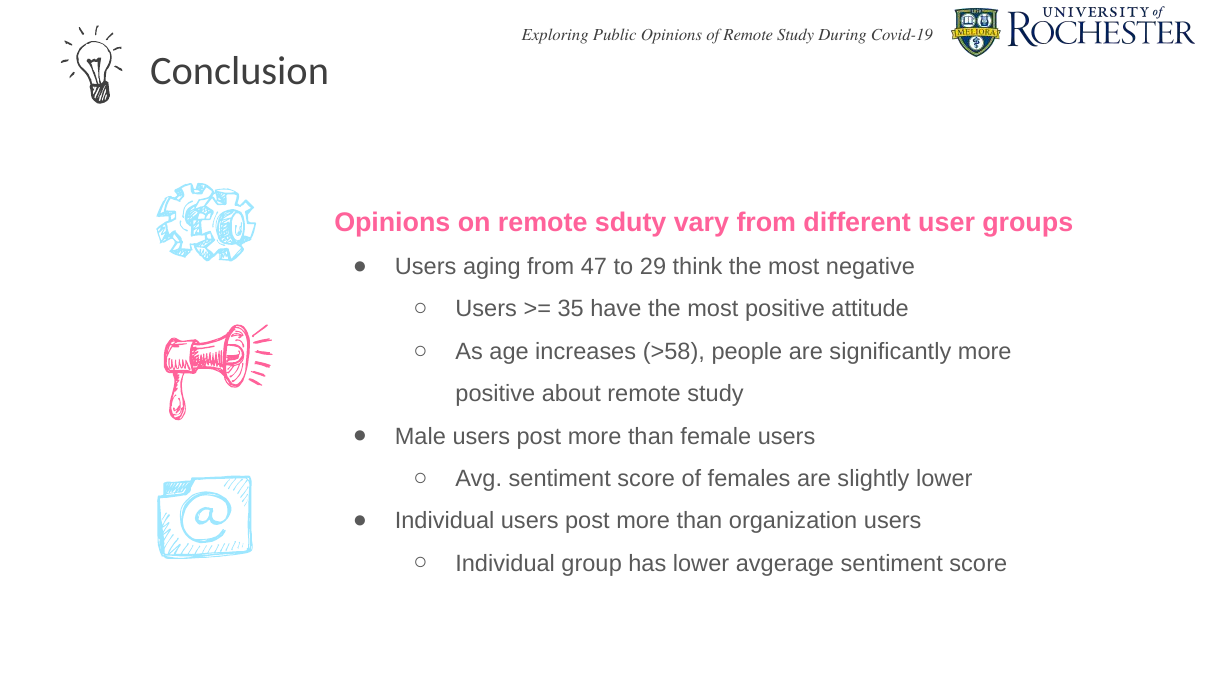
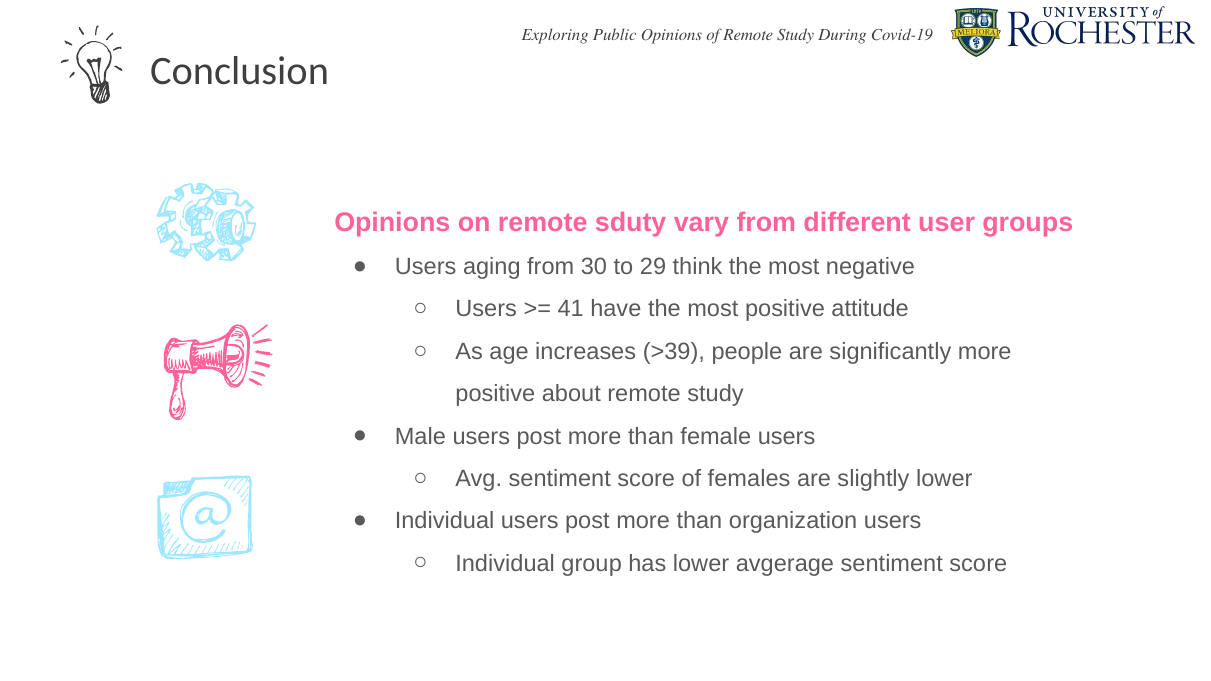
47: 47 -> 30 (594, 267)
35: 35 -> 41 (571, 309)
>58: >58 -> >39 (674, 352)
